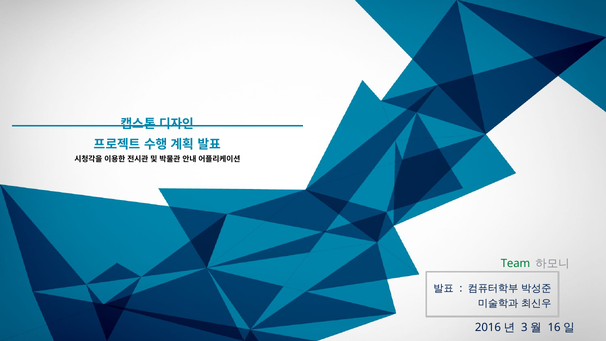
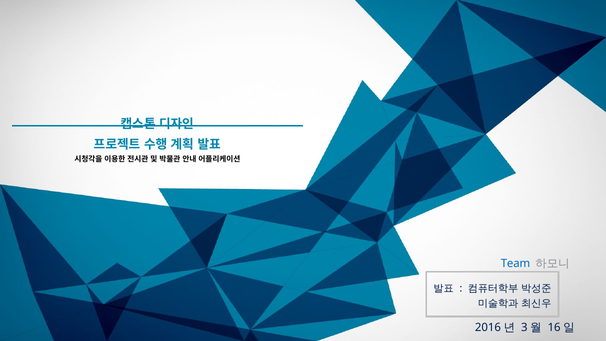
Team colour: green -> blue (515, 263)
